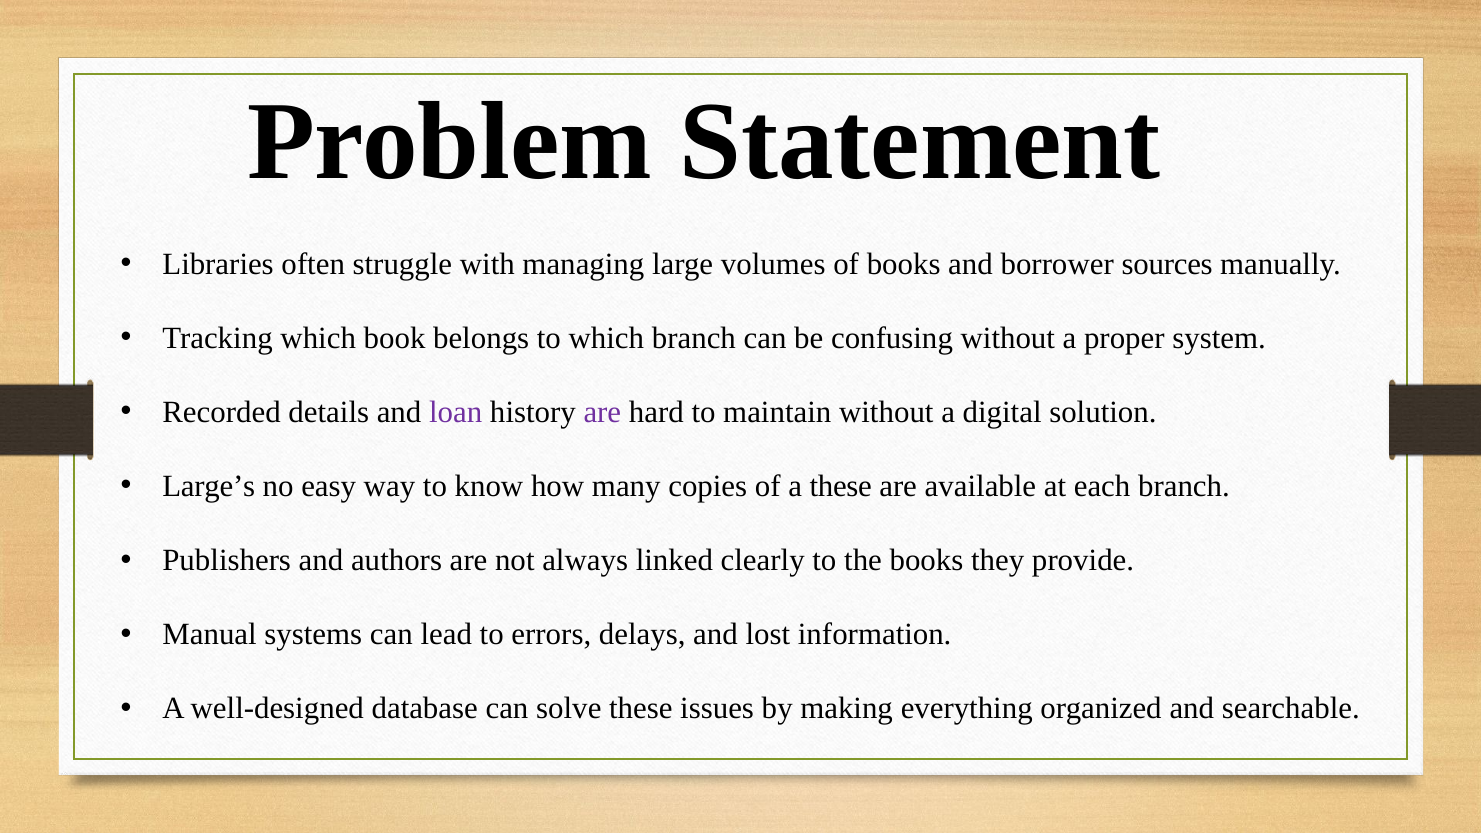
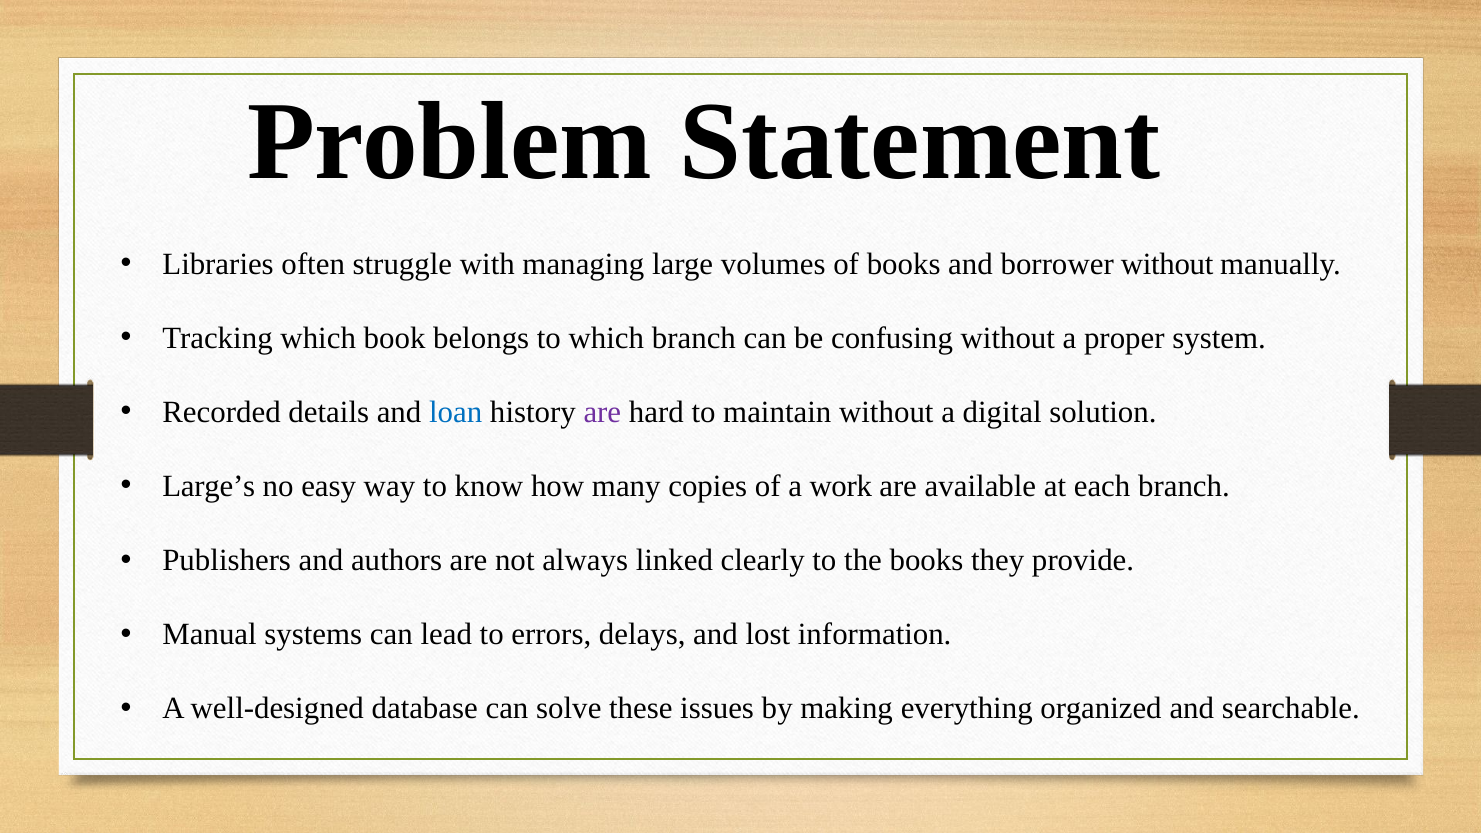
borrower sources: sources -> without (1167, 264)
loan colour: purple -> blue (456, 412)
a these: these -> work (841, 487)
